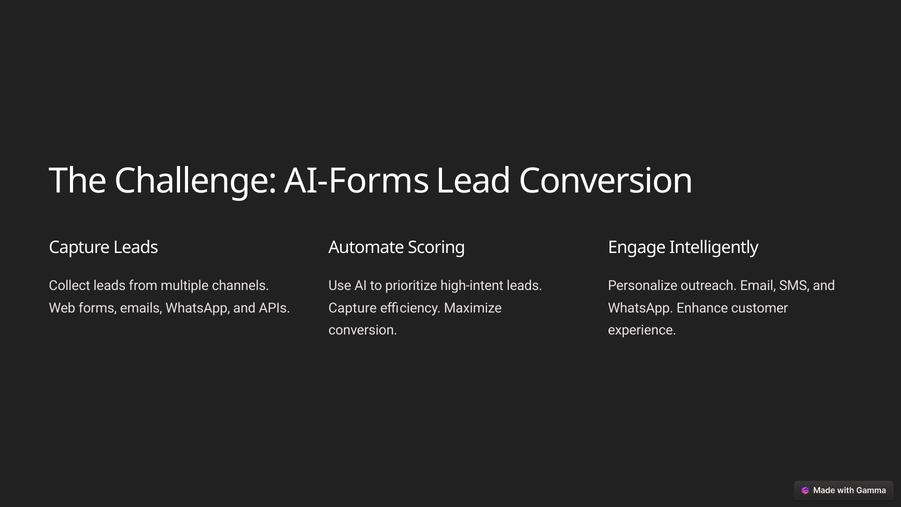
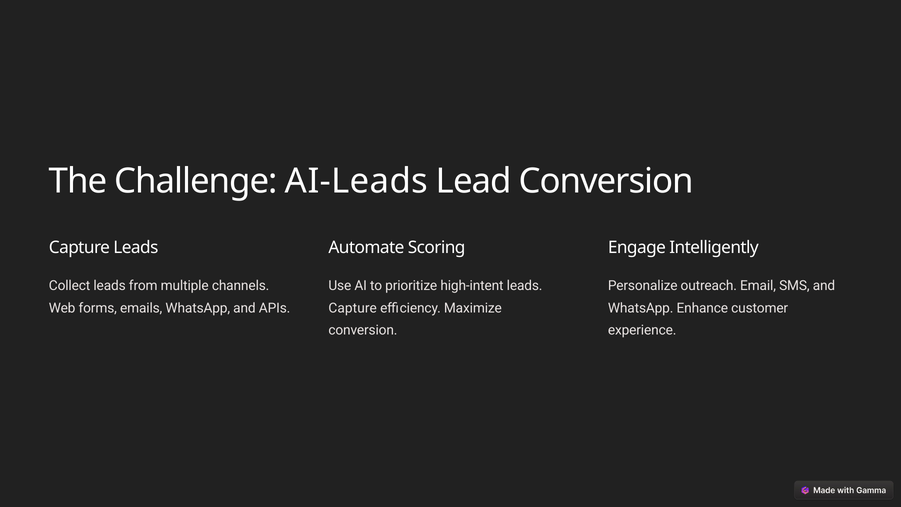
AI-Forms: AI-Forms -> AI-Leads (357, 181)
